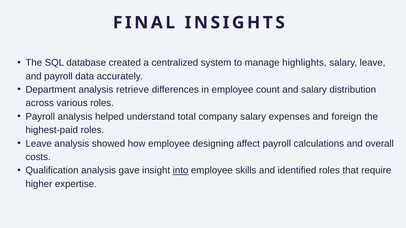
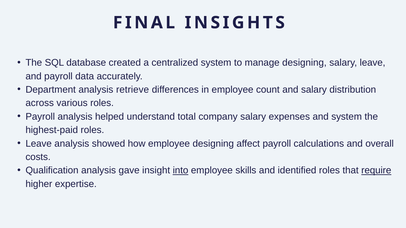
manage highlights: highlights -> designing (304, 63)
and foreign: foreign -> system (347, 117)
require underline: none -> present (376, 171)
